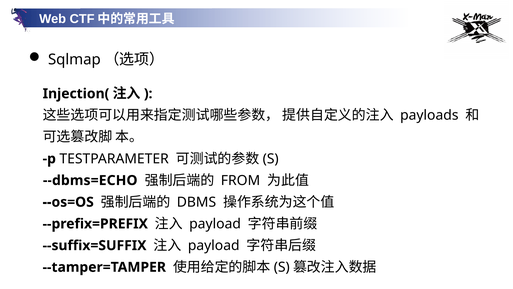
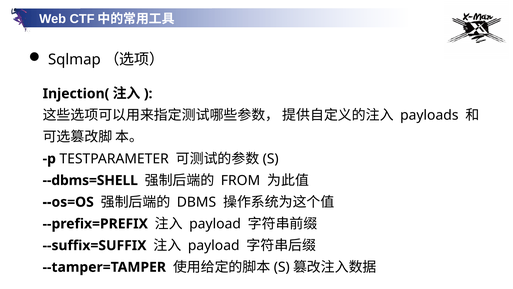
--dbms=ECHO: --dbms=ECHO -> --dbms=SHELL (90, 180)
